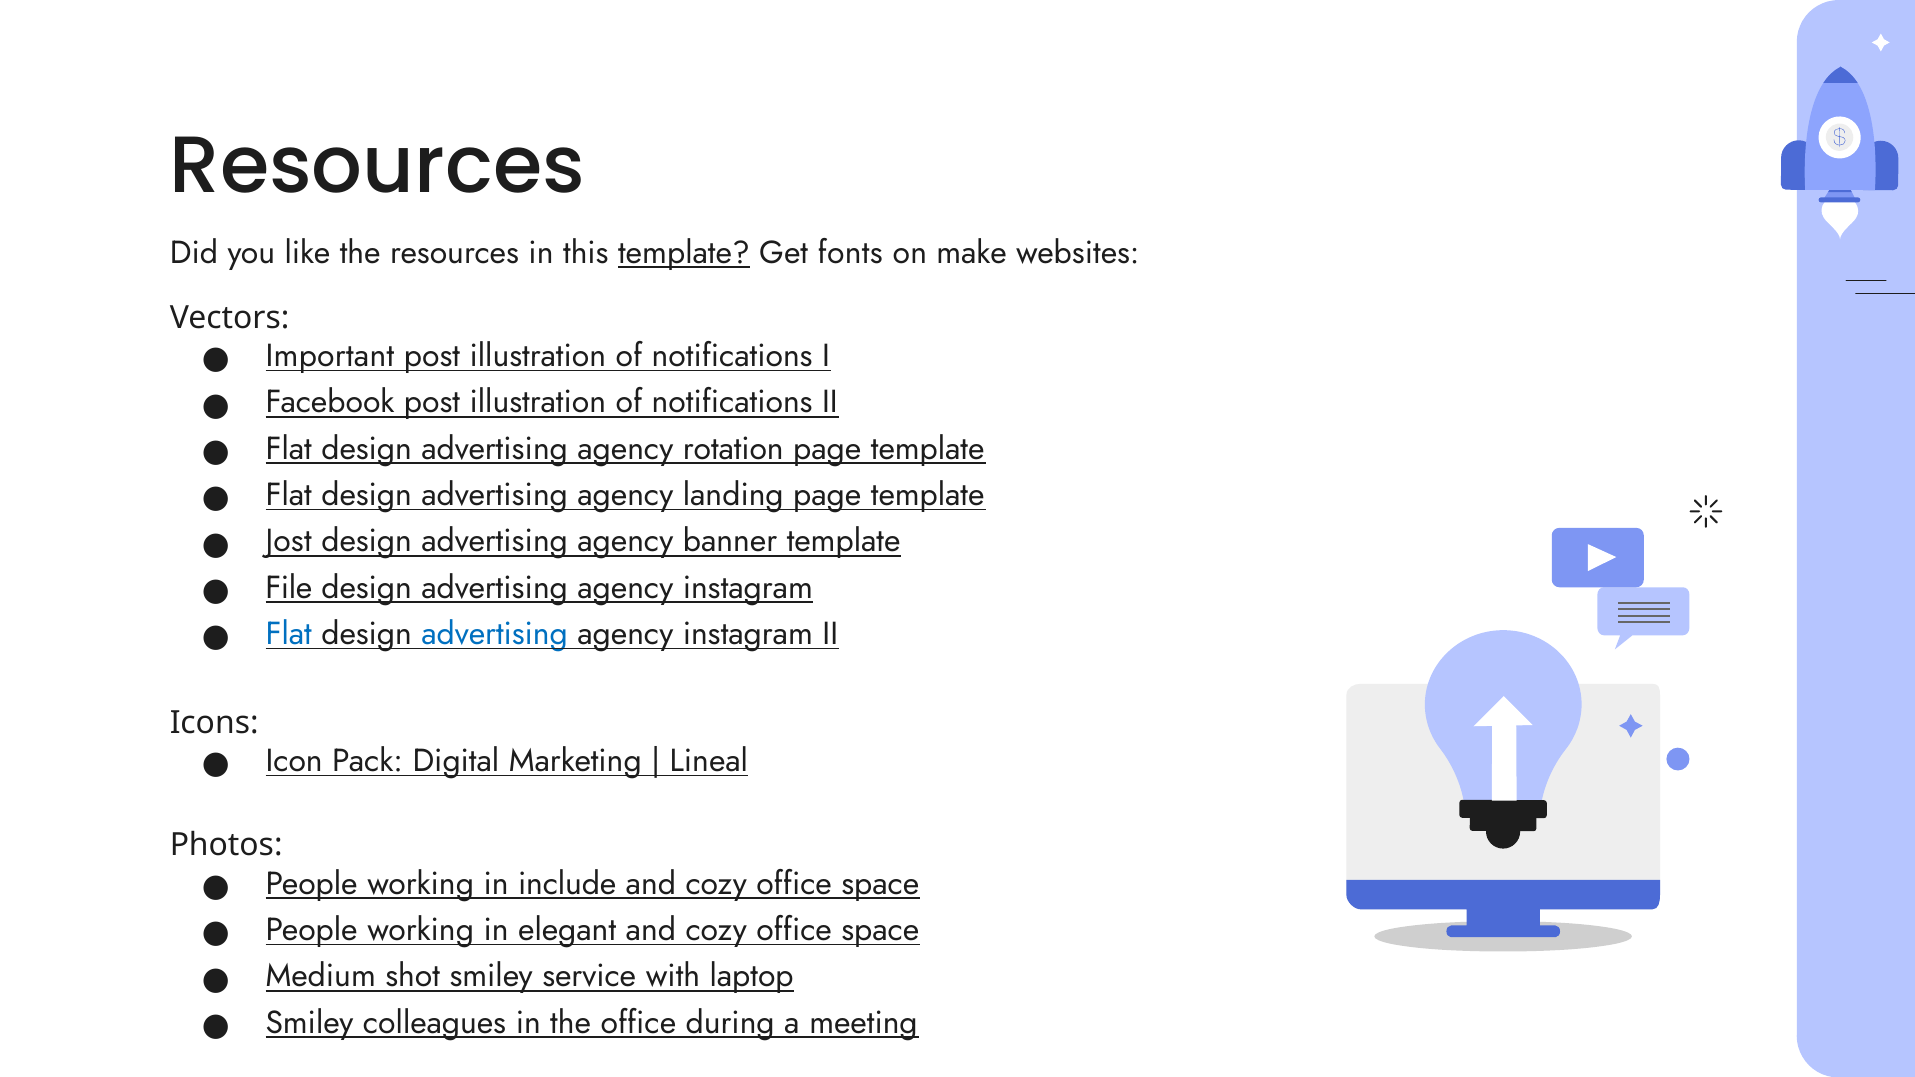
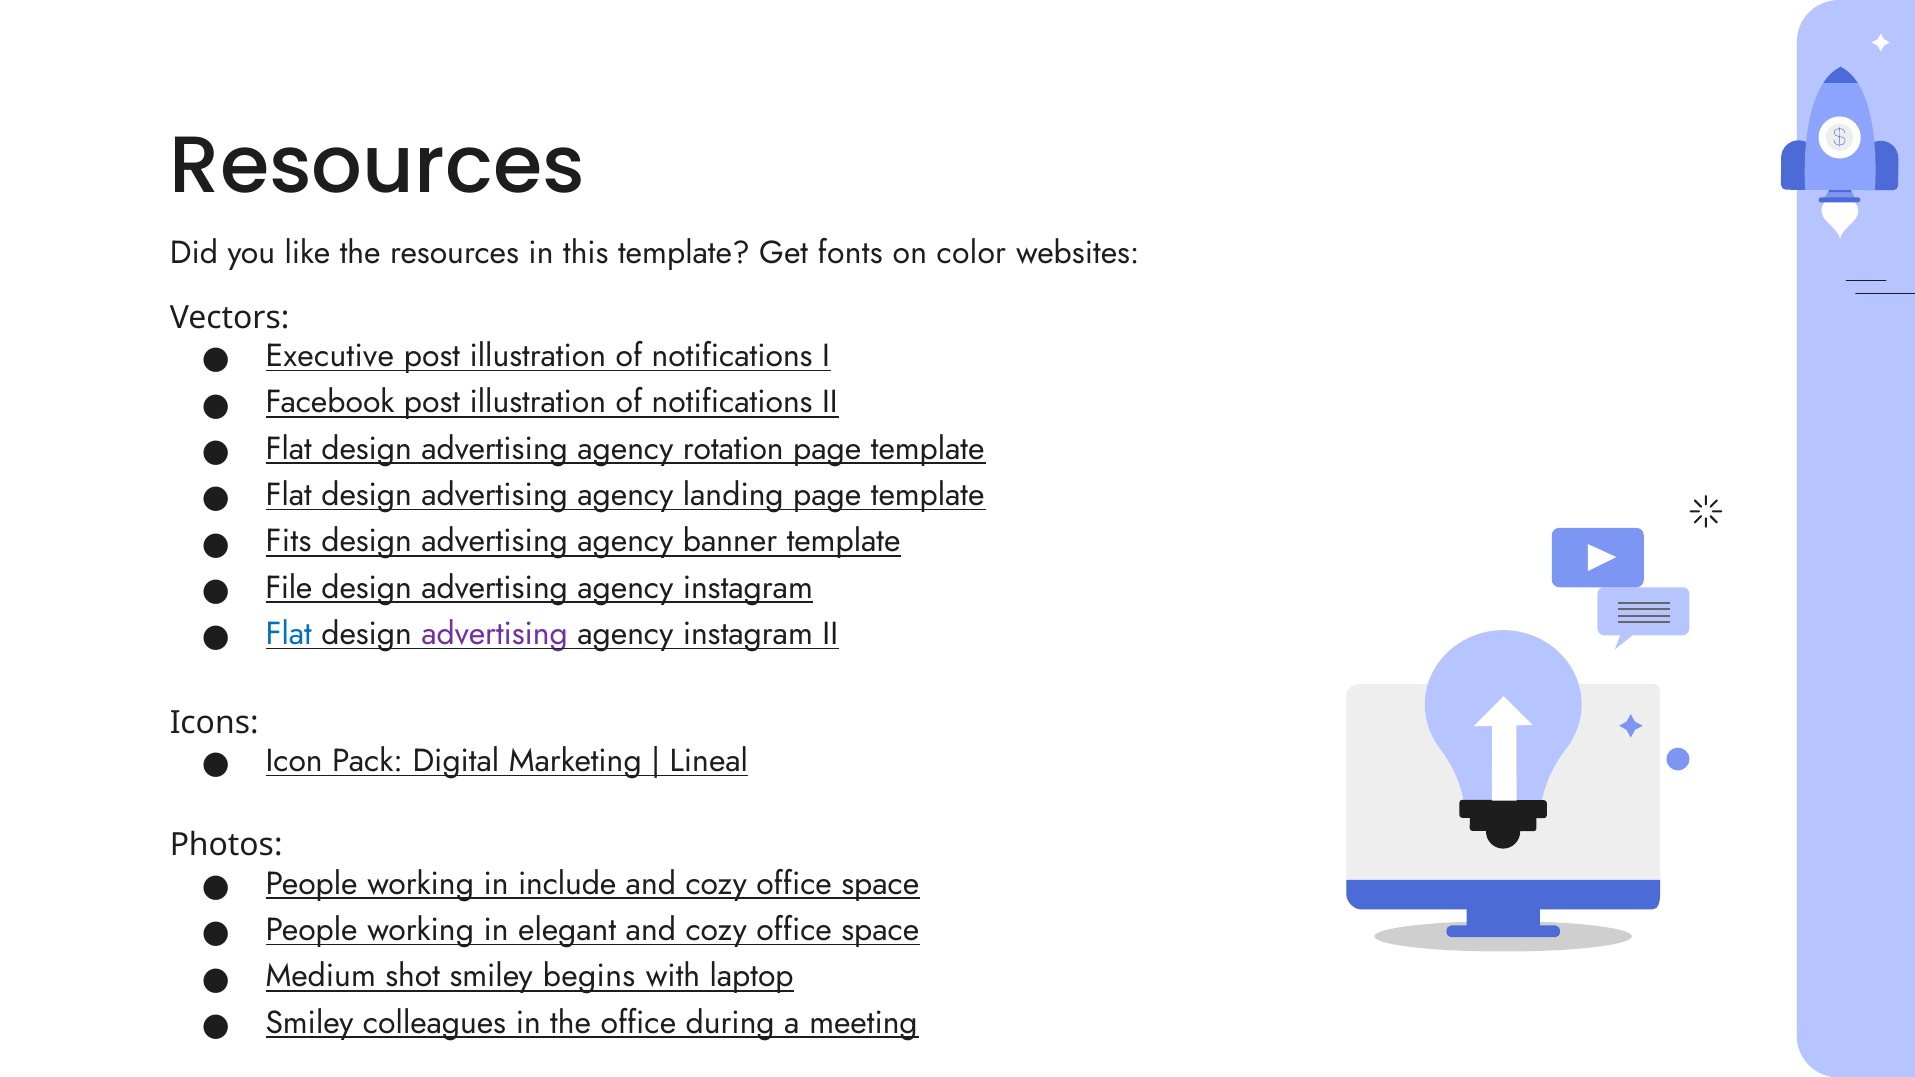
template underline: present -> none (684, 253)
make: make -> color (971, 253)
Important: Important -> Executive (330, 356)
Jost: Jost -> Fits (289, 541)
advertising colour: blue -> purple (495, 634)
service: service -> begins (589, 977)
